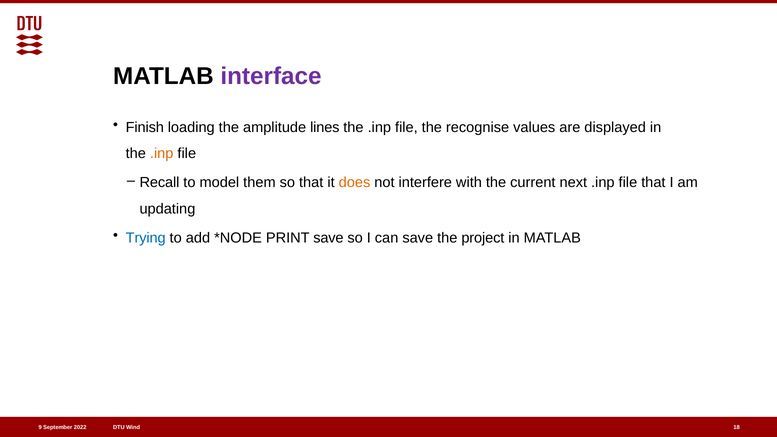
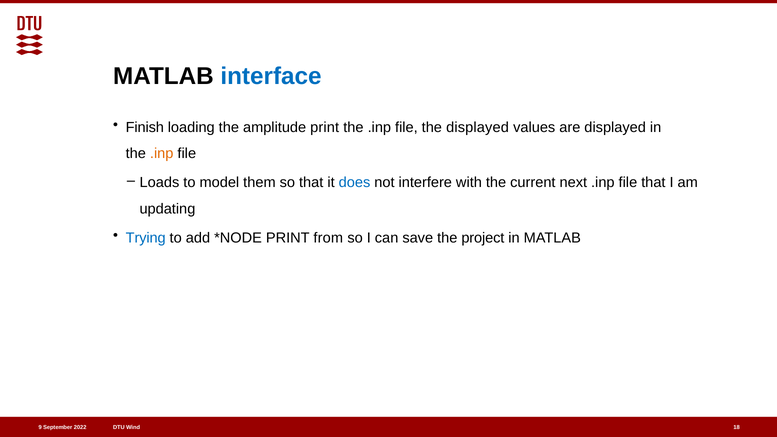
interface colour: purple -> blue (271, 76)
amplitude lines: lines -> print (325, 127)
the recognise: recognise -> displayed (477, 127)
Recall: Recall -> Loads (159, 183)
does colour: orange -> blue (355, 183)
PRINT save: save -> from (328, 238)
